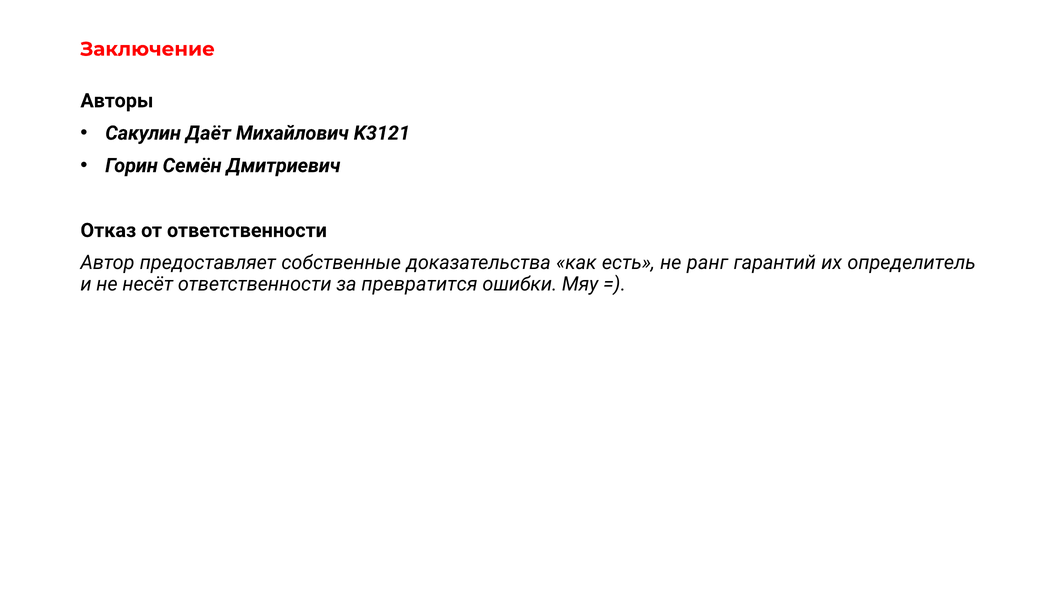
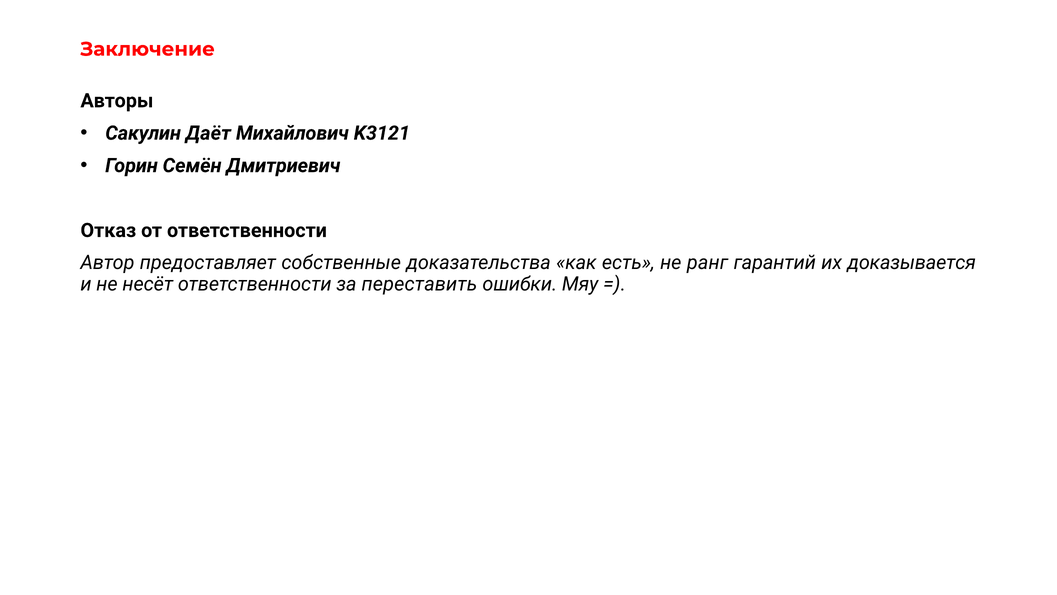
определитель: определитель -> доказывается (912, 263)
превратится: превратится -> переставить (419, 284)
